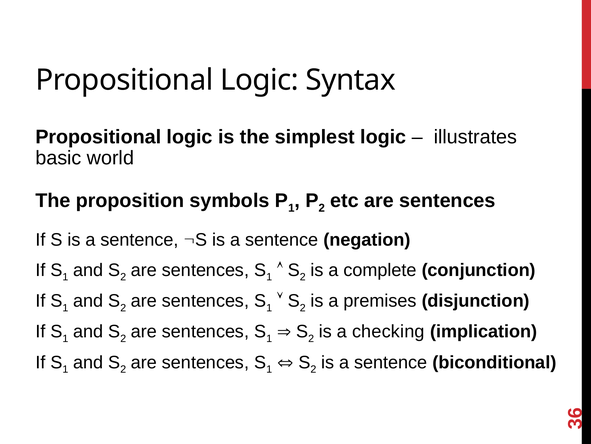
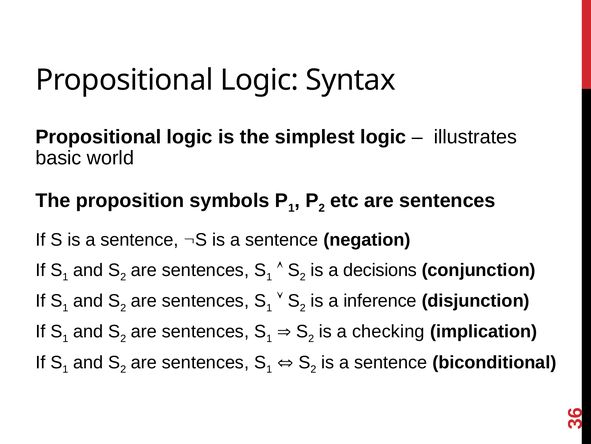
complete: complete -> decisions (380, 270)
premises: premises -> inference (380, 300)
